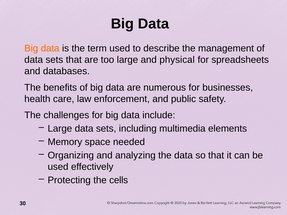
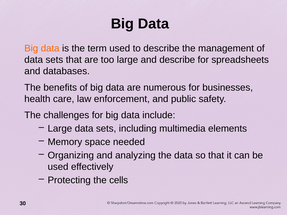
and physical: physical -> describe (177, 60)
